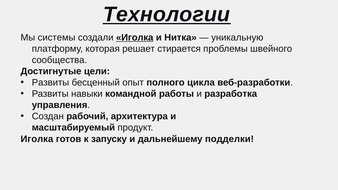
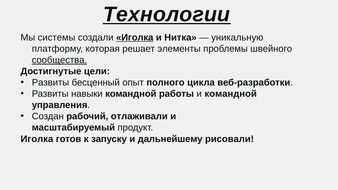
стирается: стирается -> элементы (179, 49)
сообщества underline: none -> present (59, 60)
и разработка: разработка -> командной (231, 94)
архитектура: архитектура -> отлаживали (139, 116)
подделки: подделки -> рисовали (229, 139)
